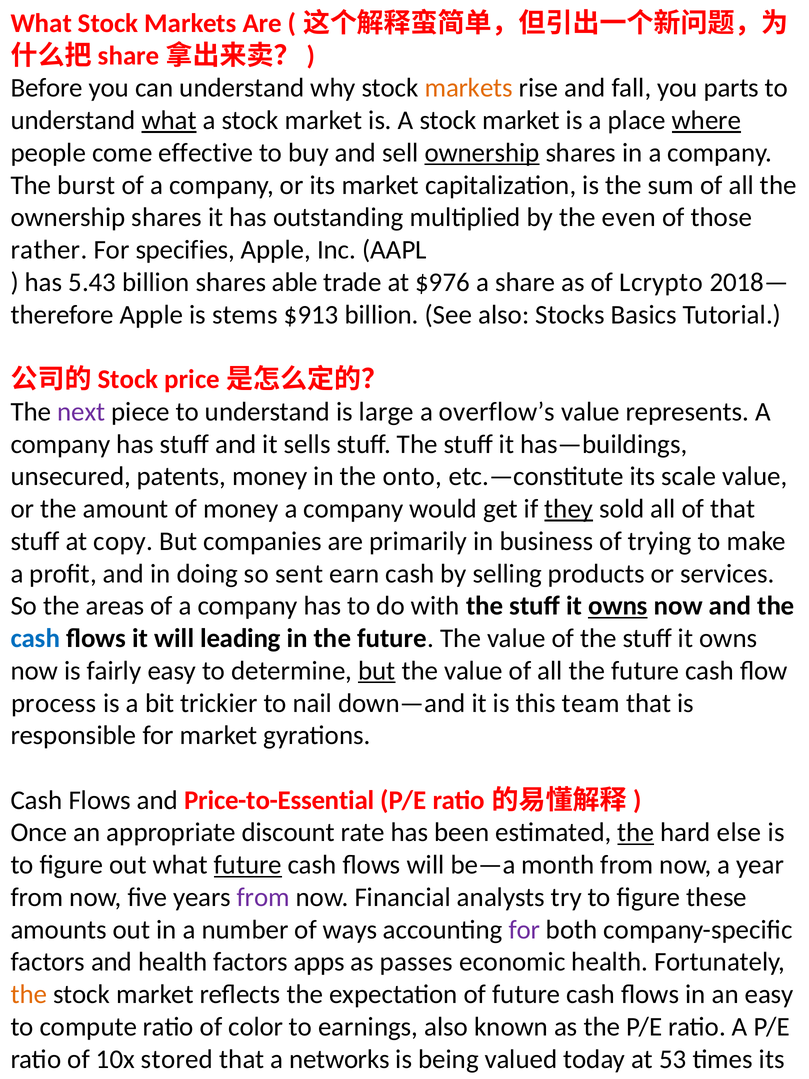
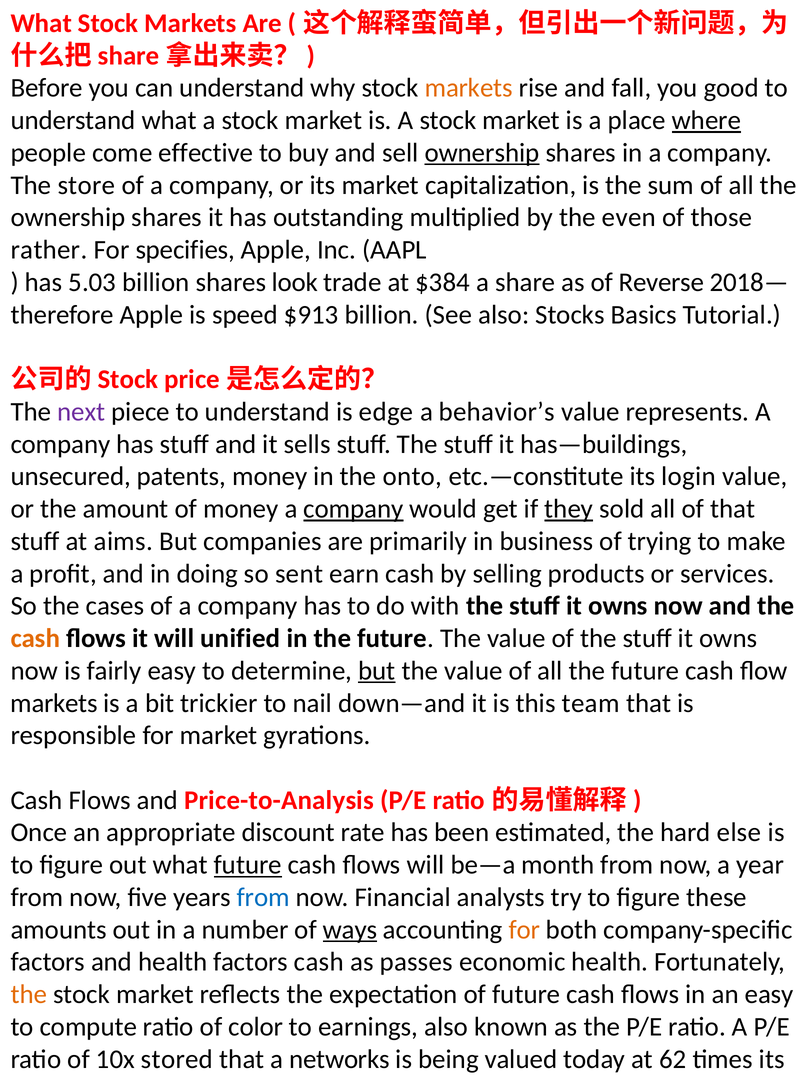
parts: parts -> good (731, 88)
what underline: present -> none (169, 120)
burst: burst -> store (86, 185)
5.43: 5.43 -> 5.03 (92, 282)
able: able -> look (295, 282)
$976: $976 -> $384 (443, 282)
Lcrypto: Lcrypto -> Reverse (661, 282)
stems: stems -> speed (245, 315)
is large: large -> edge (386, 412)
overflow’s: overflow’s -> behavior’s (497, 412)
scale: scale -> login (689, 476)
company underline: none -> present (353, 509)
copy: copy -> aims (123, 541)
areas: areas -> cases (115, 606)
owns underline: present -> none (618, 606)
cash colour: blue -> orange (35, 638)
leading: leading -> unified (240, 638)
process: process -> markets (54, 703)
Price-to-Essential: Price-to-Essential -> Price-to-Analysis (279, 800)
the underline: present -> none (636, 832)
from colour: purple -> blue (263, 897)
ways underline: none -> present (350, 929)
for colour: purple -> orange (524, 929)
factors apps: apps -> cash (319, 962)
53: 53 -> 62 (673, 1059)
